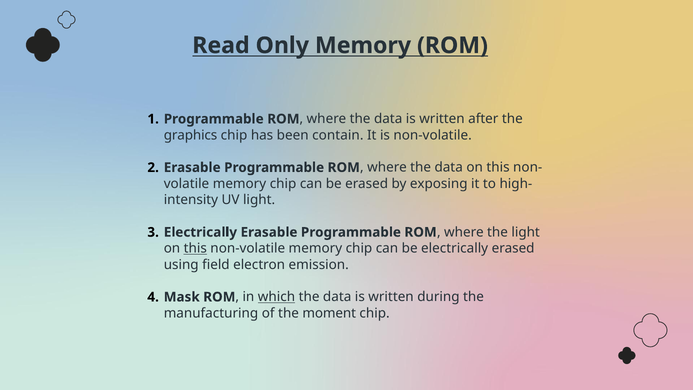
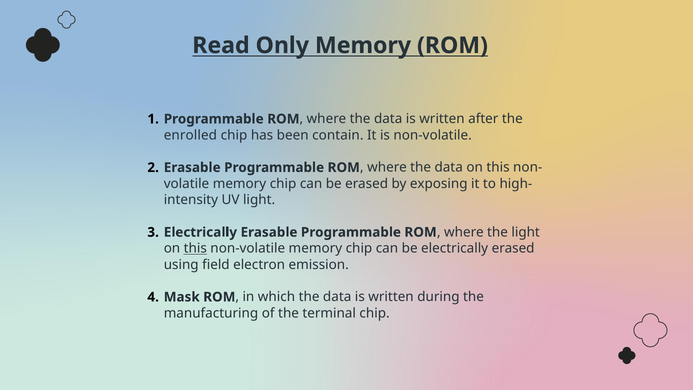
graphics: graphics -> enrolled (190, 135)
which underline: present -> none (277, 297)
moment: moment -> terminal (329, 313)
